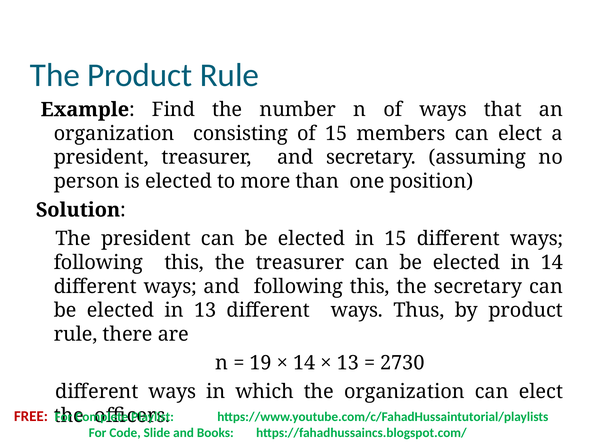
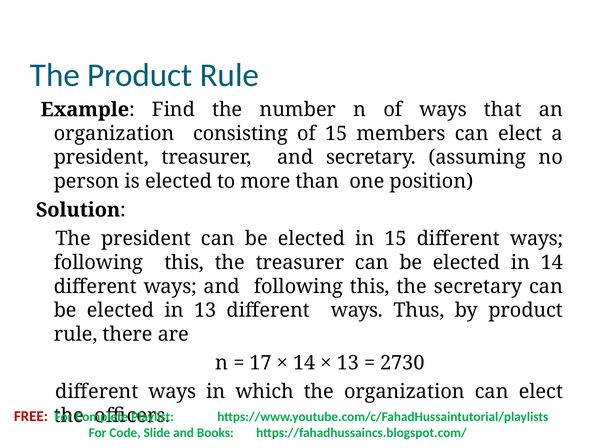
19: 19 -> 17 (261, 363)
